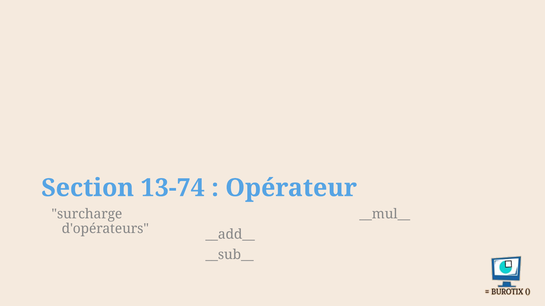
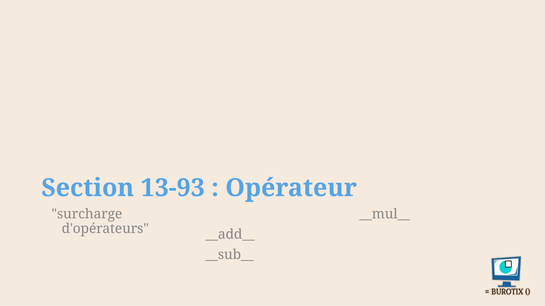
13-74: 13-74 -> 13-93 (173, 188)
